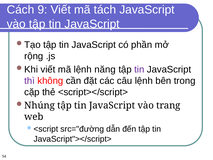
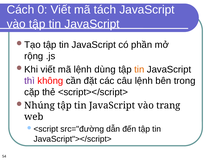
9: 9 -> 0 (42, 10)
năng: năng -> dùng (105, 69)
tin colour: purple -> orange (139, 69)
